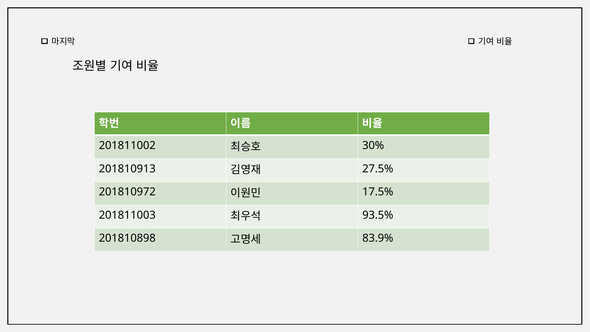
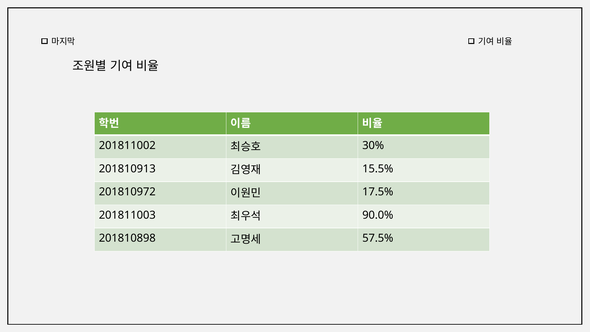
27.5%: 27.5% -> 15.5% (378, 169)
93.5%: 93.5% -> 90.0% (378, 215)
83.9%: 83.9% -> 57.5% (378, 238)
